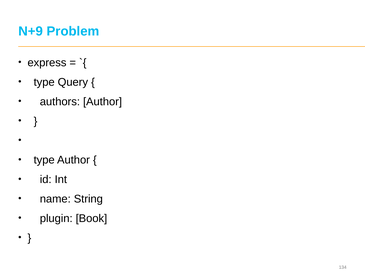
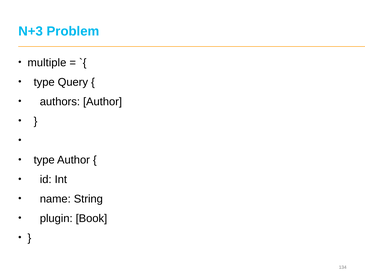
N+9: N+9 -> N+3 (31, 31)
express: express -> multiple (47, 63)
